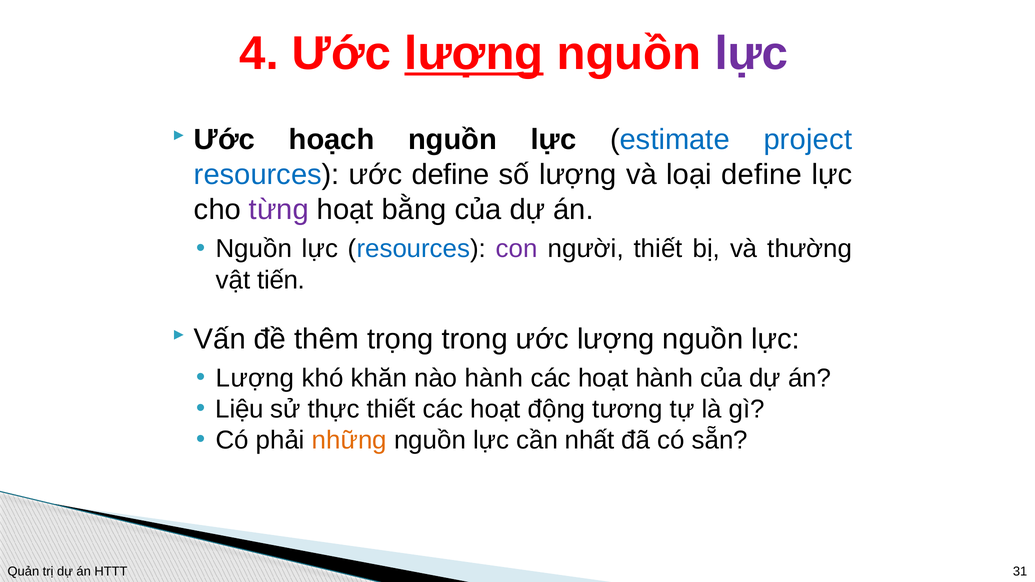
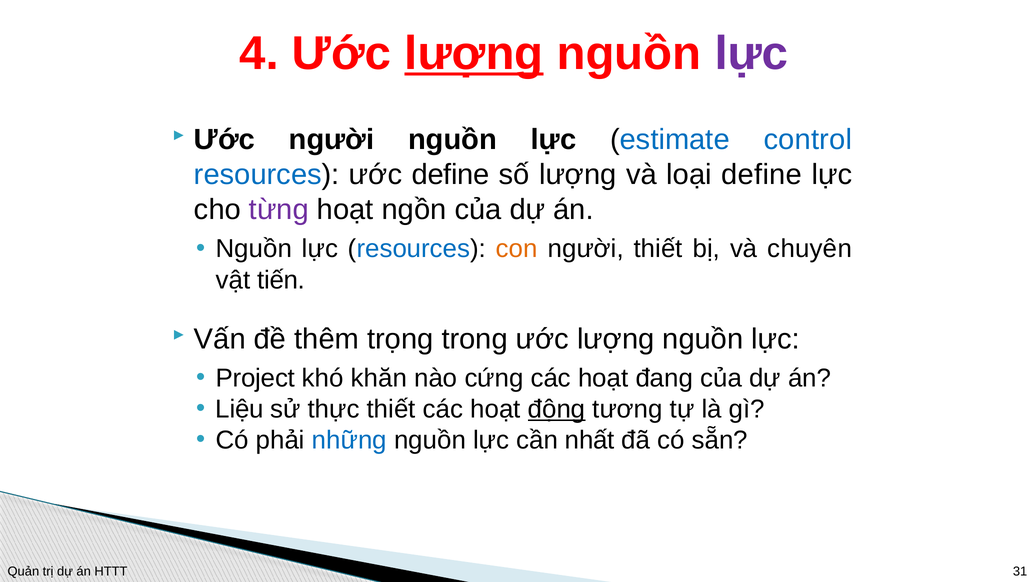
Ước hoạch: hoạch -> người (332, 140)
project: project -> control (808, 140)
bằng: bằng -> ngồn (414, 210)
con colour: purple -> orange (517, 249)
thường: thường -> chuyên (810, 249)
Lượng: Lượng -> Project (255, 378)
nào hành: hành -> cứng (494, 378)
hoạt hành: hành -> đang (664, 378)
động underline: none -> present (557, 409)
những colour: orange -> blue (349, 441)
